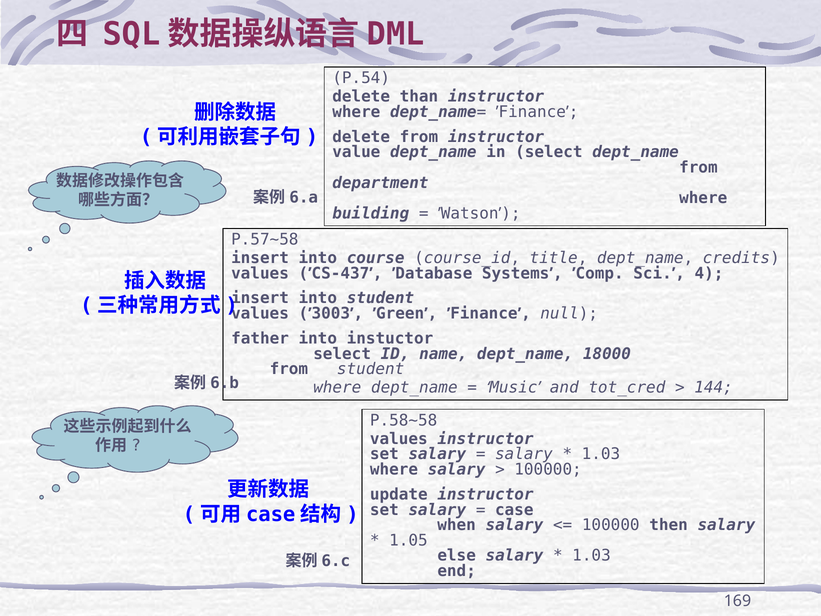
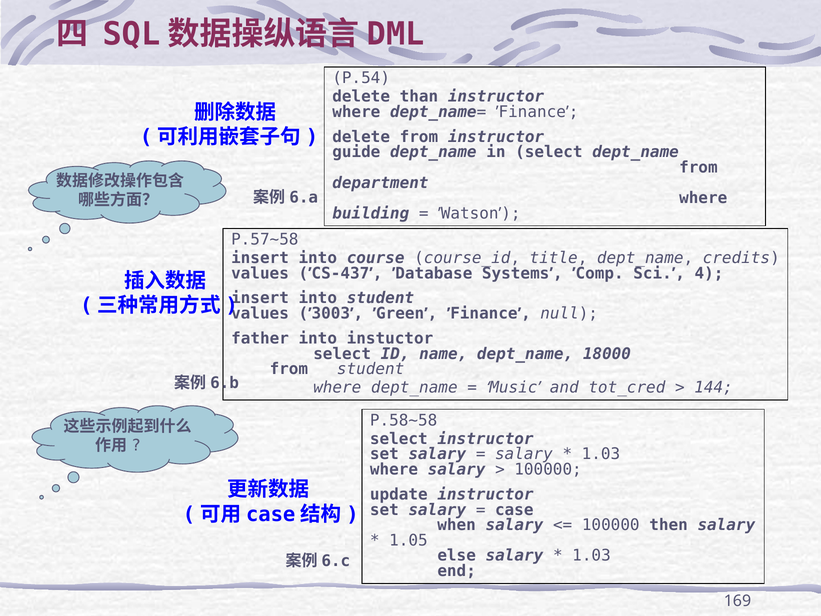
value: value -> guide (356, 152)
values: values -> select (399, 439)
